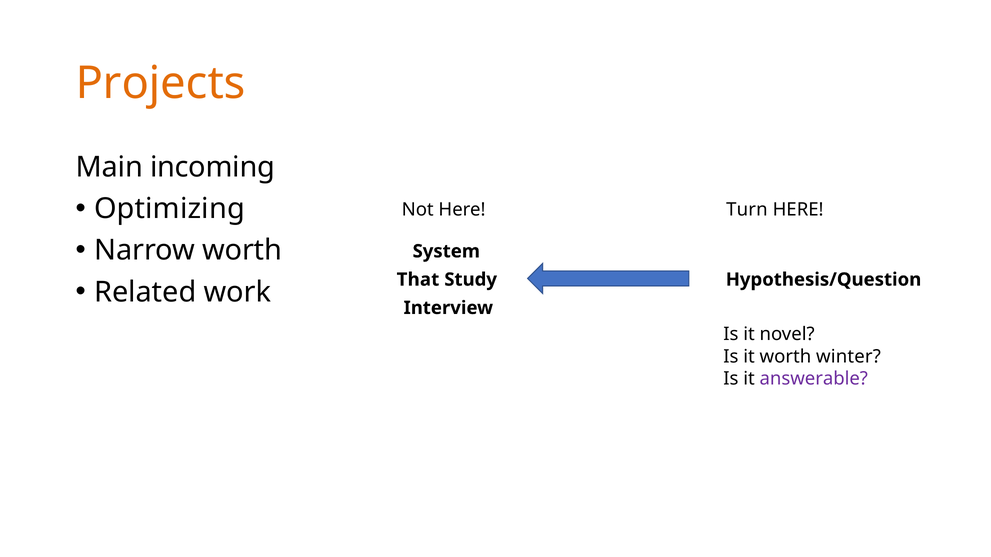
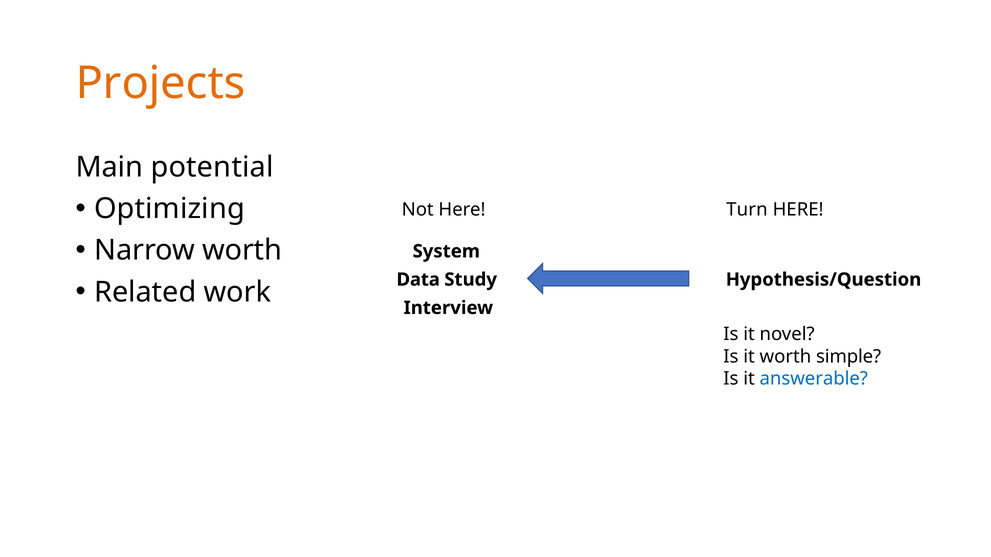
incoming: incoming -> potential (212, 168)
That: That -> Data (418, 280)
winter: winter -> simple (849, 357)
answerable colour: purple -> blue (814, 379)
